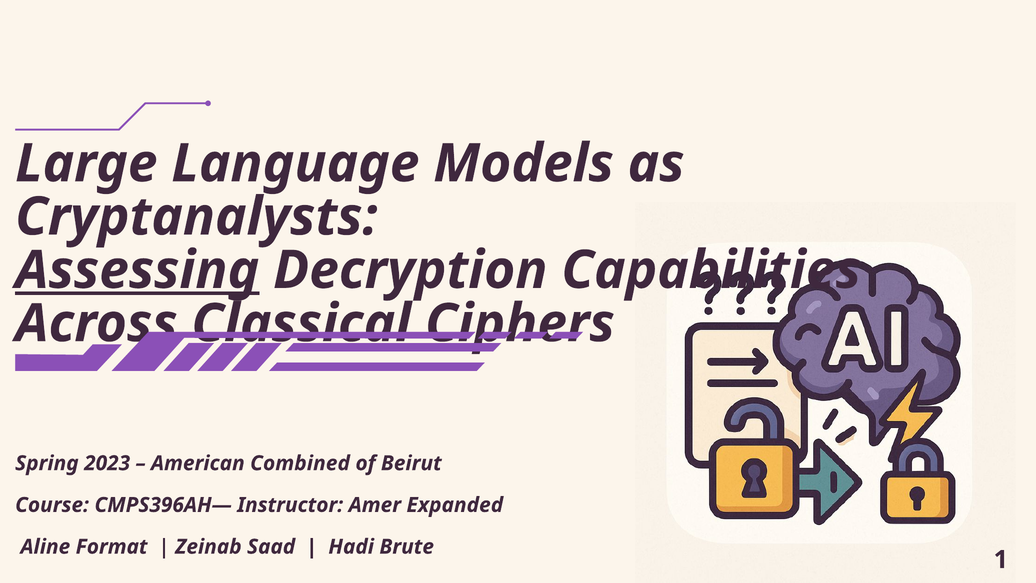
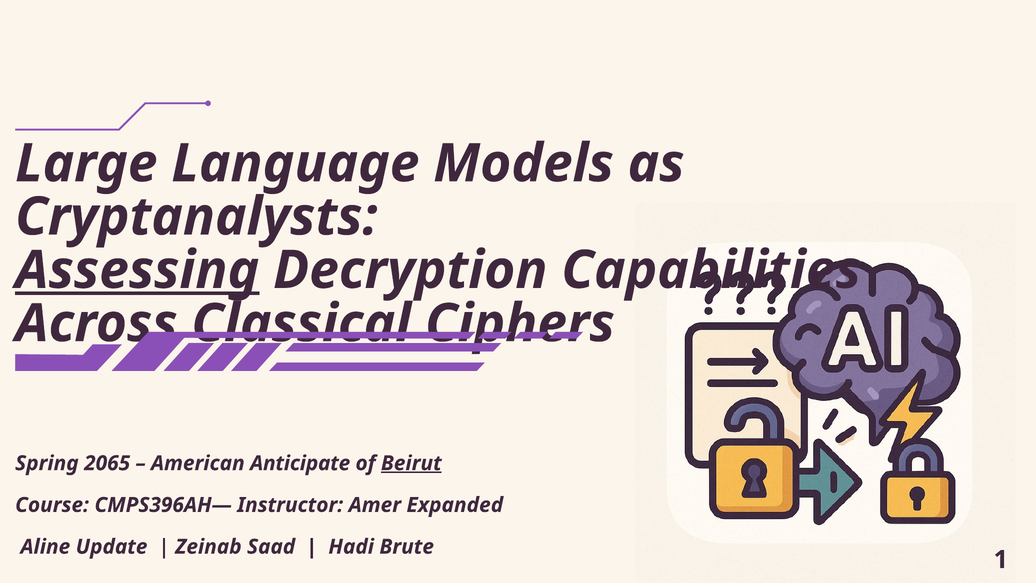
2023: 2023 -> 2065 (107, 463)
Combined: Combined -> Anticipate (300, 463)
Beirut underline: none -> present (411, 463)
Format: Format -> Update (112, 547)
